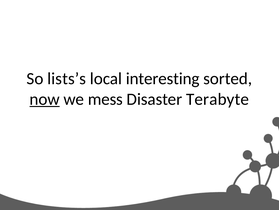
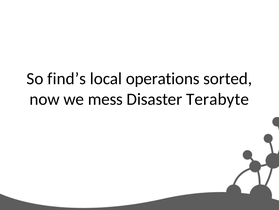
lists’s: lists’s -> find’s (67, 78)
interesting: interesting -> operations (163, 78)
now underline: present -> none (45, 99)
